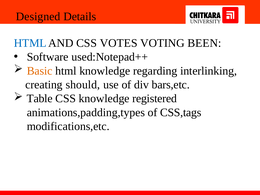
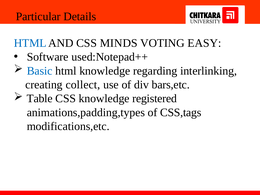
Designed: Designed -> Particular (38, 16)
VOTES: VOTES -> MINDS (119, 43)
BEEN: BEEN -> EASY (204, 43)
Basic colour: orange -> blue (40, 71)
should: should -> collect (83, 85)
